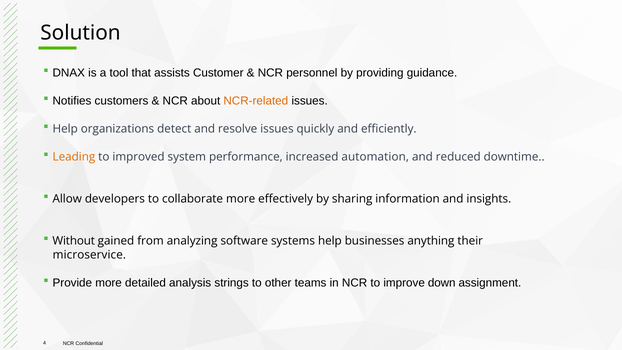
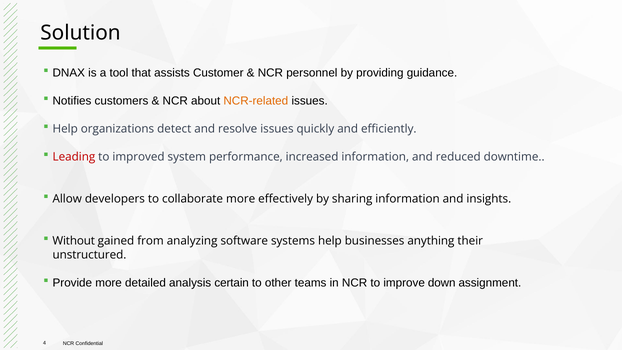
Leading colour: orange -> red (74, 157)
increased automation: automation -> information (375, 157)
microservice: microservice -> unstructured (89, 255)
strings: strings -> certain (232, 283)
